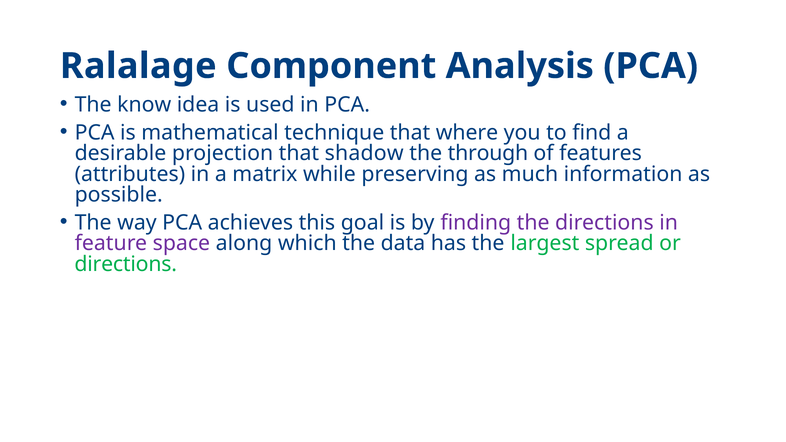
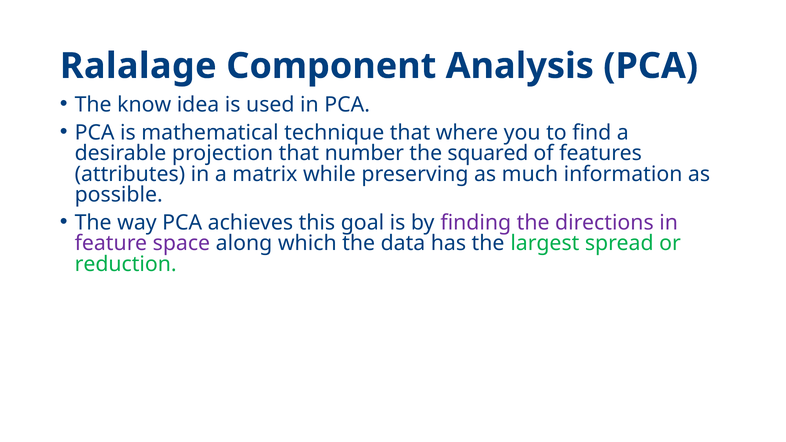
shadow: shadow -> number (364, 153)
through: through -> squared (488, 153)
directions: directions -> reduction (126, 264)
